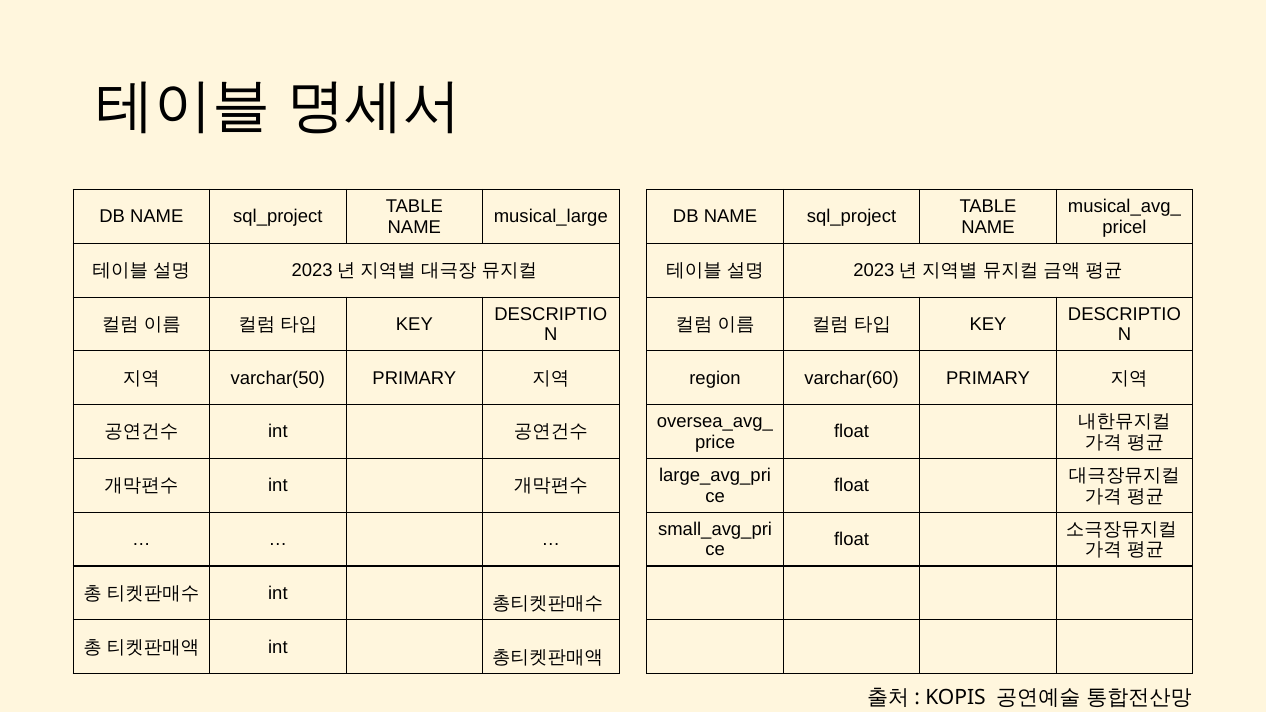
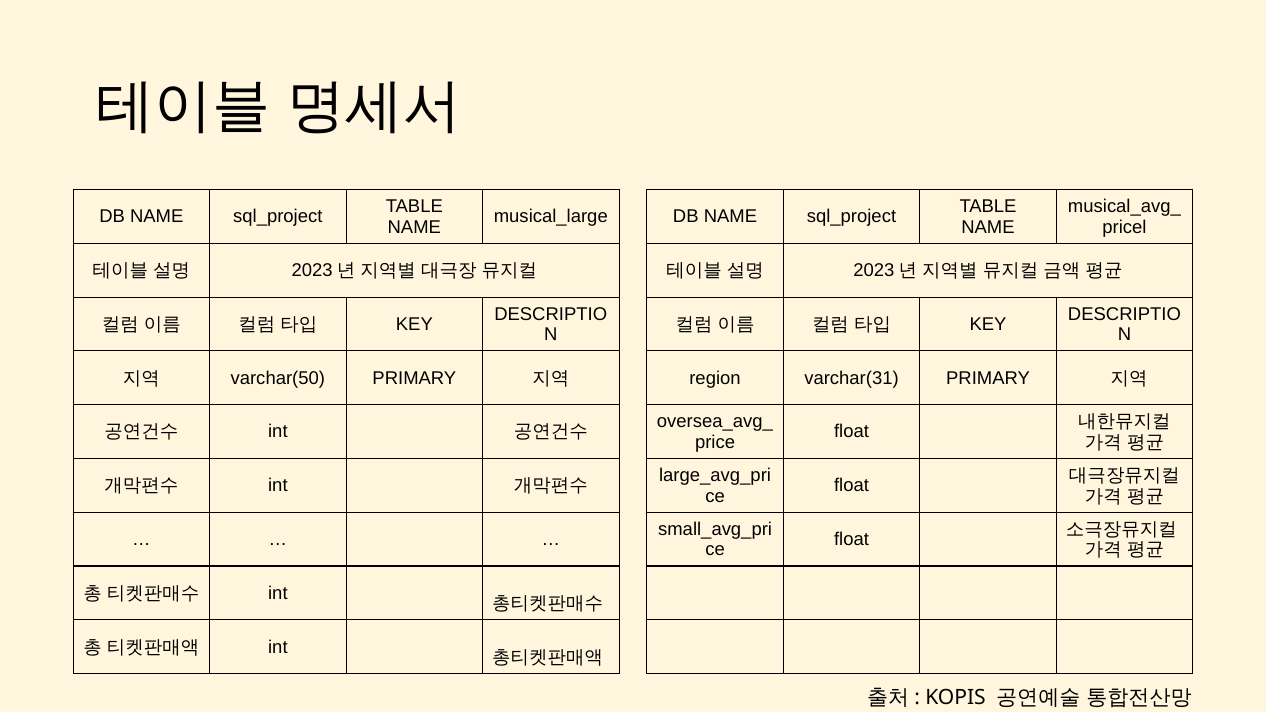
varchar(60: varchar(60 -> varchar(31 (851, 378)
